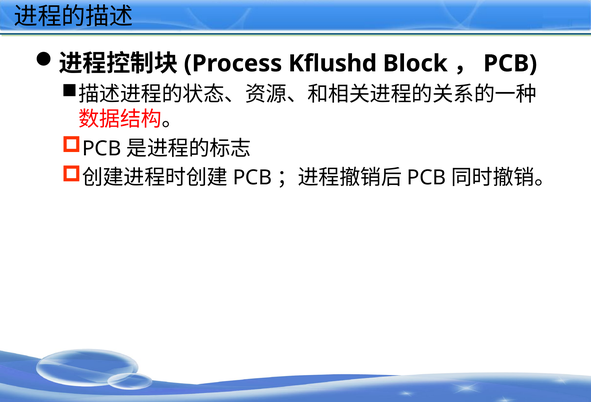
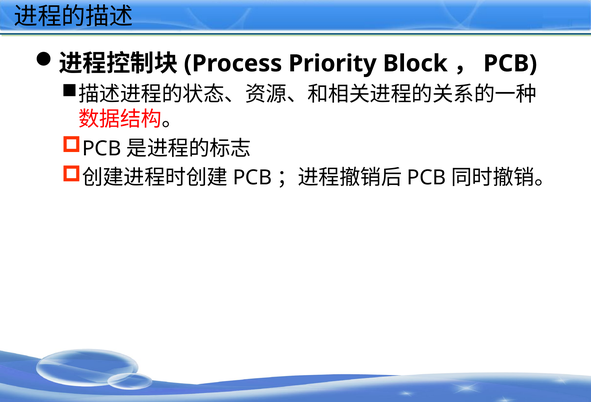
Kflushd: Kflushd -> Priority (333, 63)
